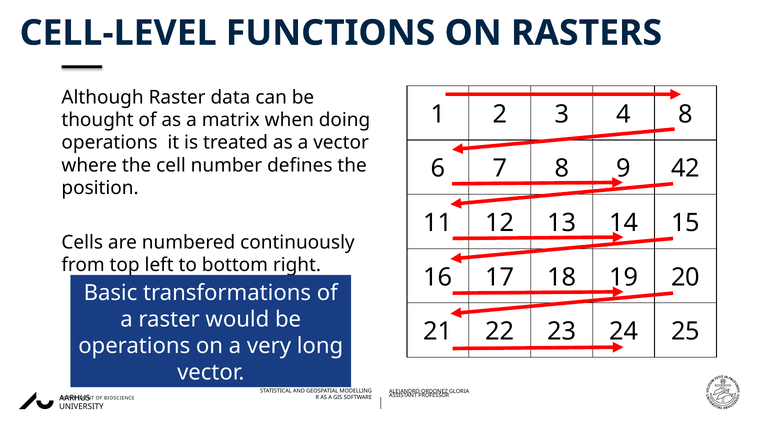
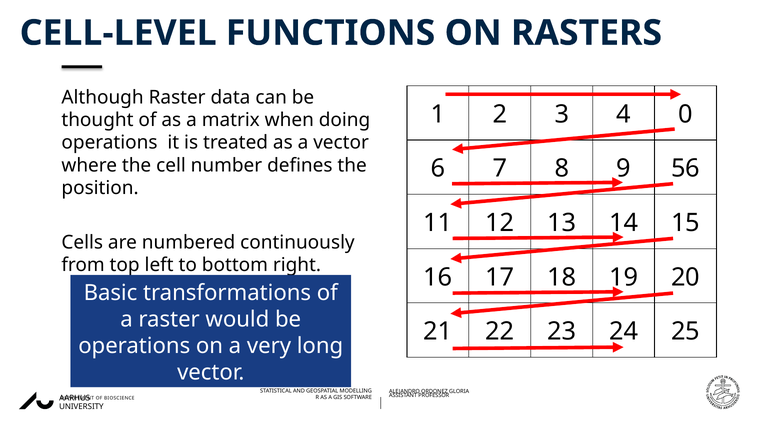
8: 8 -> 0 (686, 114)
42: 42 -> 56 (686, 168)
